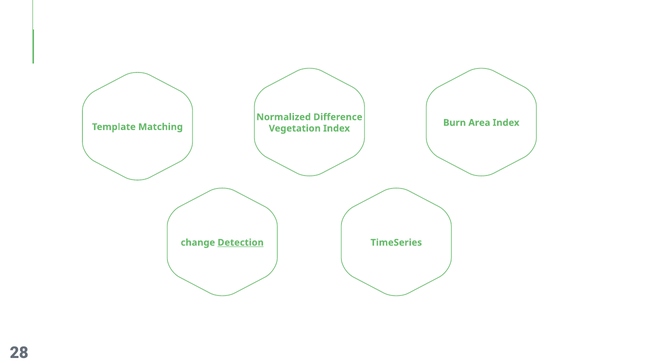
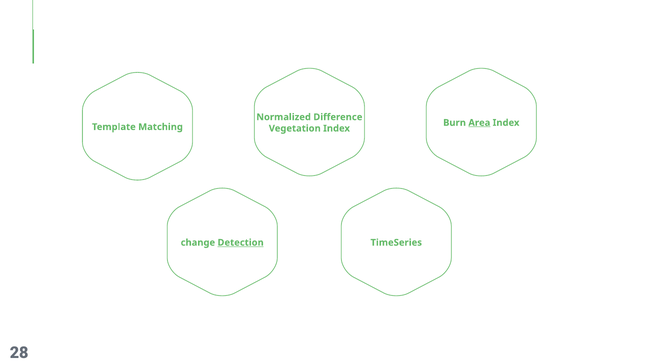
Area underline: none -> present (479, 123)
